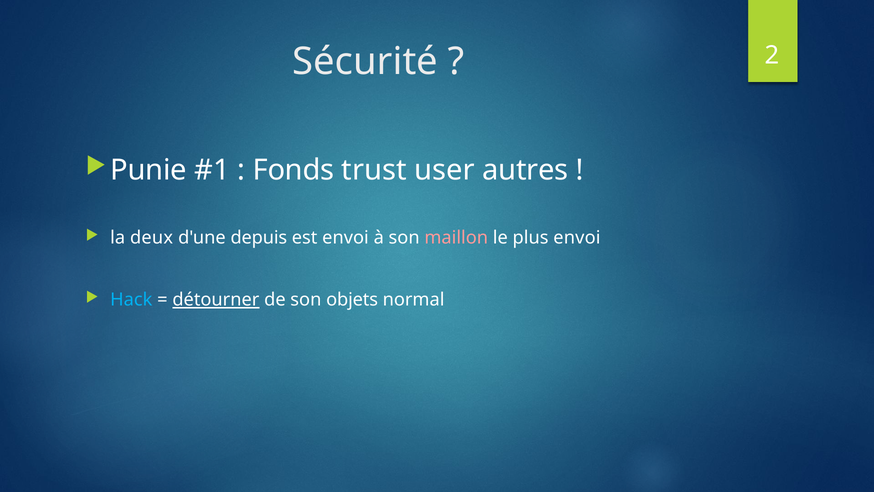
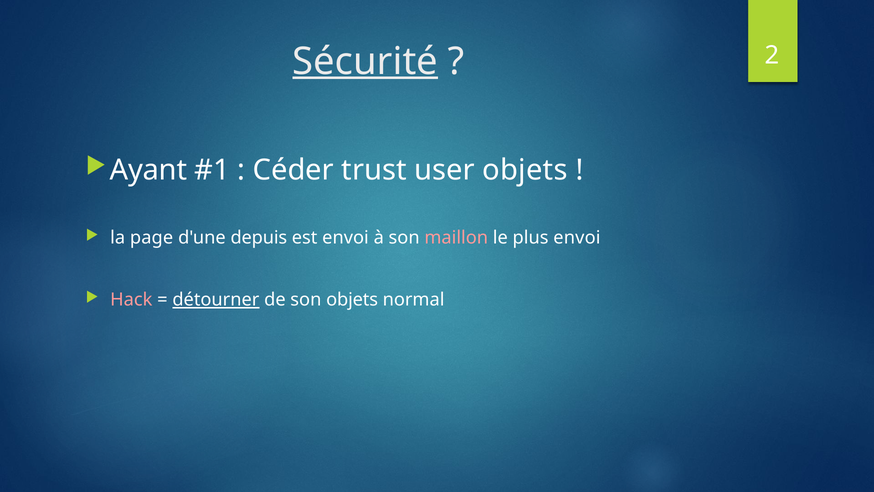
Sécurité underline: none -> present (365, 61)
Punie: Punie -> Ayant (149, 170)
Fonds: Fonds -> Céder (293, 170)
user autres: autres -> objets (525, 170)
deux: deux -> page (152, 238)
Hack colour: light blue -> pink (131, 300)
